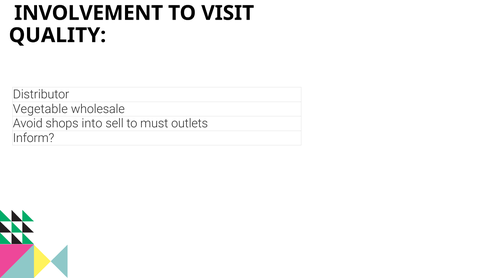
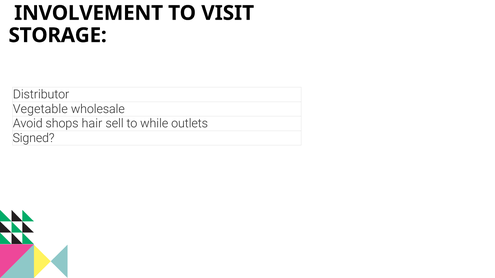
QUALITY: QUALITY -> STORAGE (58, 35)
into: into -> hair (92, 124)
must: must -> while (154, 124)
Inform: Inform -> Signed (34, 138)
